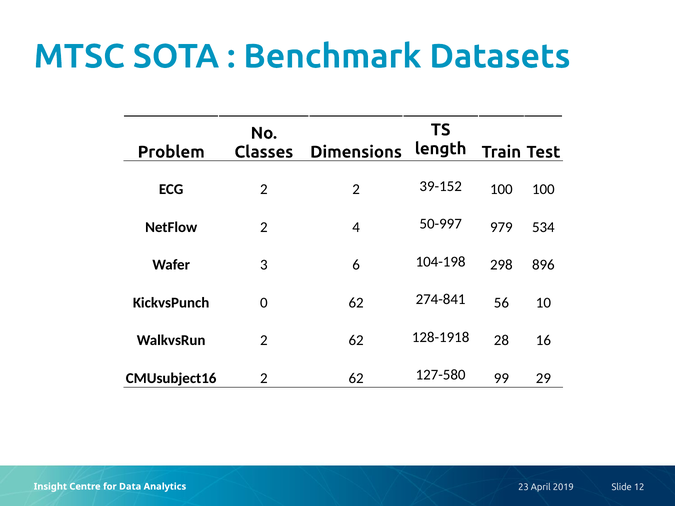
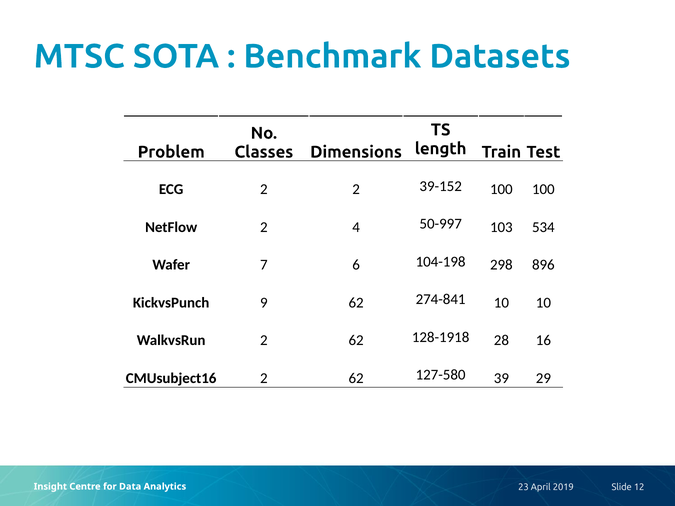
979: 979 -> 103 (501, 227)
3: 3 -> 7 (264, 265)
0: 0 -> 9 (264, 303)
274-841 56: 56 -> 10 (501, 303)
99: 99 -> 39 (501, 378)
